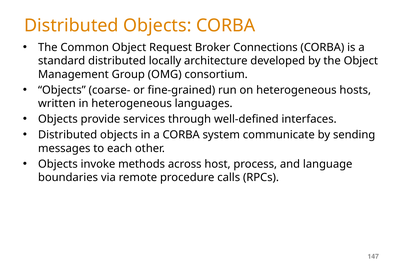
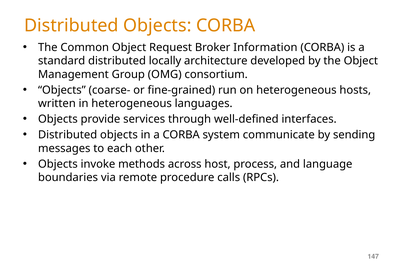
Connections: Connections -> Information (265, 47)
